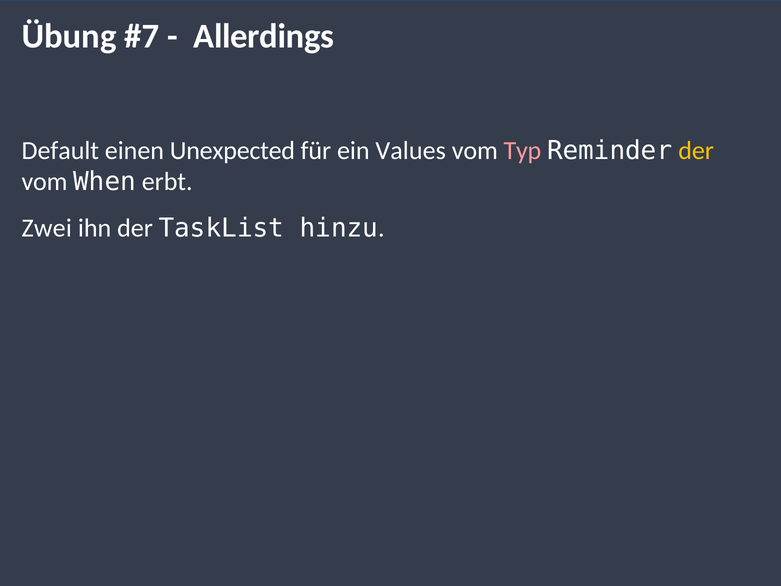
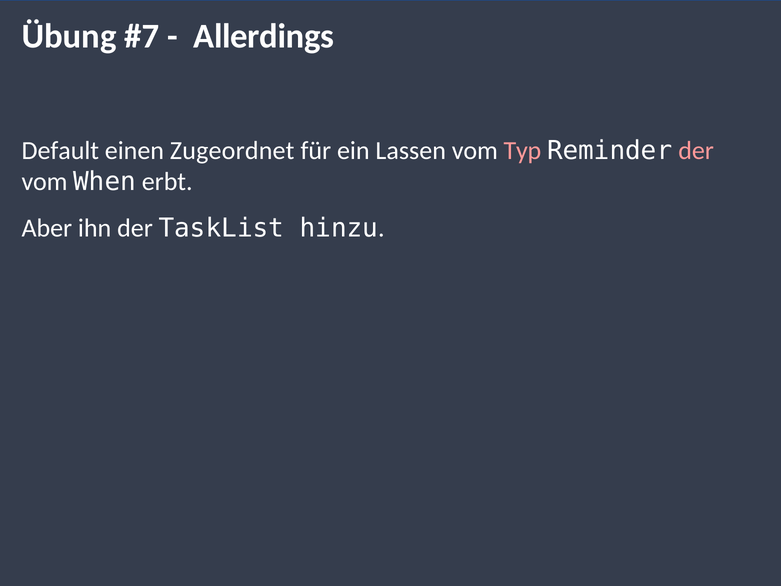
Unexpected: Unexpected -> Zugeordnet (232, 150)
Values: Values -> Lassen (411, 150)
der colour: yellow -> pink (696, 150)
Zwei: Zwei -> Aber (47, 228)
